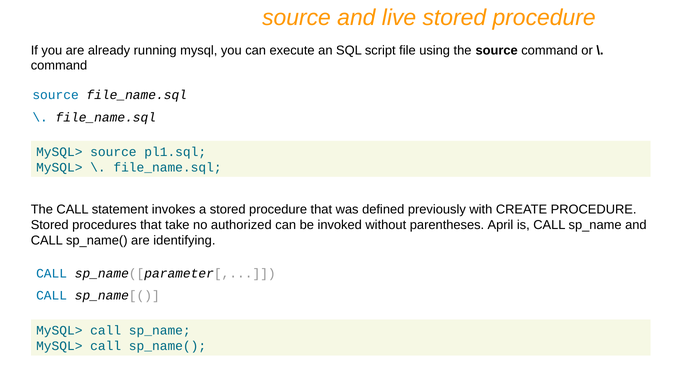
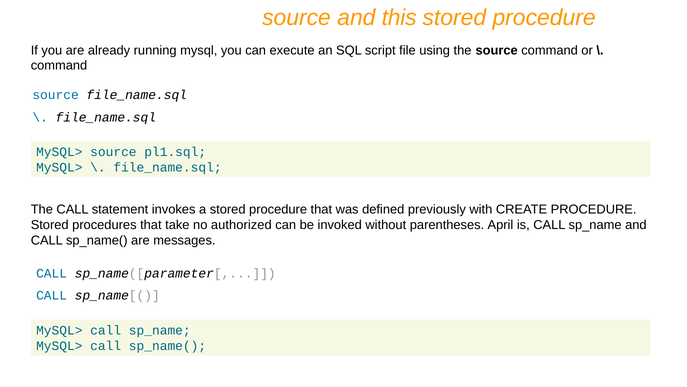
live: live -> this (399, 18)
identifying: identifying -> messages (184, 240)
